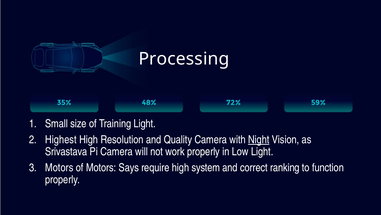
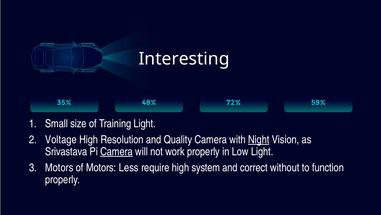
Processing: Processing -> Interesting (184, 59)
Highest: Highest -> Voltage (61, 139)
Camera underline: none -> present (117, 151)
Says: Says -> Less (129, 167)
ranking: ranking -> without (285, 167)
